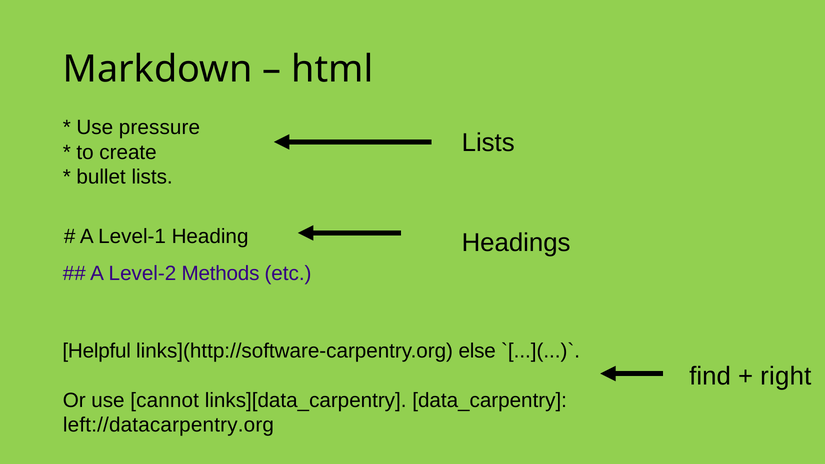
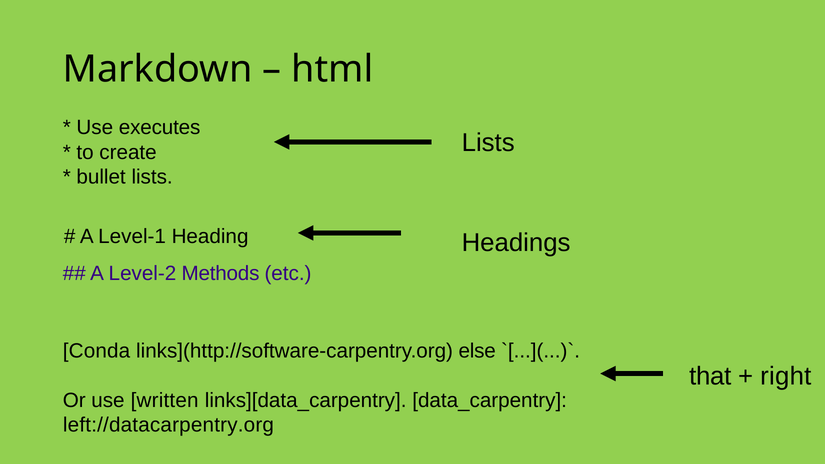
pressure: pressure -> executes (160, 128)
Helpful: Helpful -> Conda (96, 351)
find: find -> that (710, 376)
cannot: cannot -> written (165, 400)
